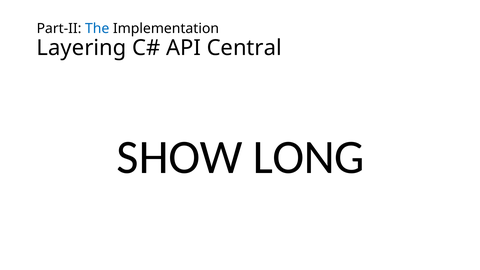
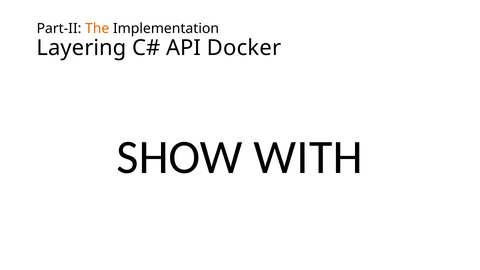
The colour: blue -> orange (97, 29)
Central: Central -> Docker (244, 48)
LONG: LONG -> WITH (308, 157)
